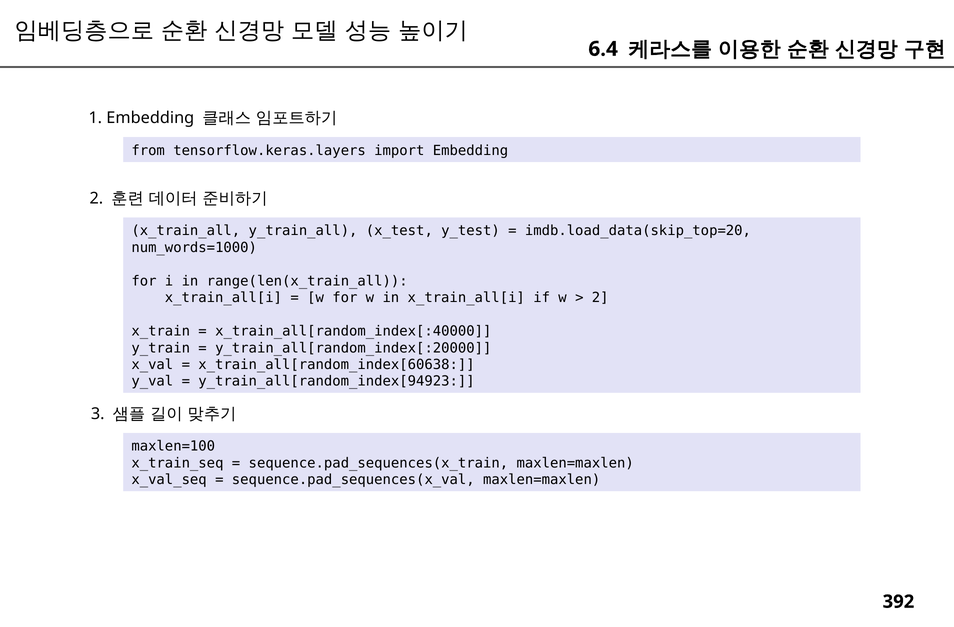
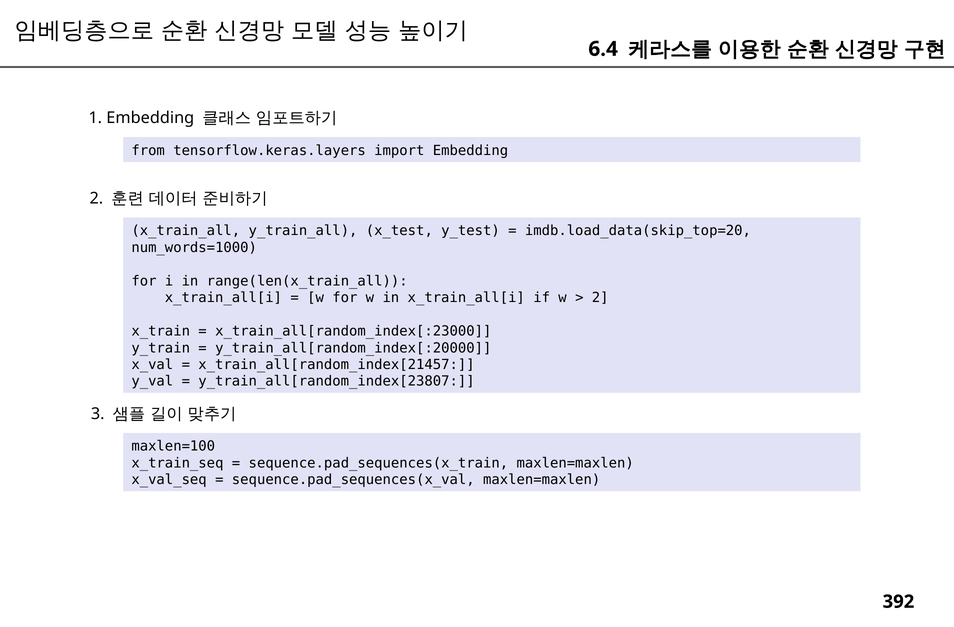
x_train_all[random_index[:40000: x_train_all[random_index[:40000 -> x_train_all[random_index[:23000 (353, 331)
x_train_all[random_index[60638: x_train_all[random_index[60638 -> x_train_all[random_index[21457 (337, 364)
y_train_all[random_index[94923: y_train_all[random_index[94923 -> y_train_all[random_index[23807 (337, 381)
